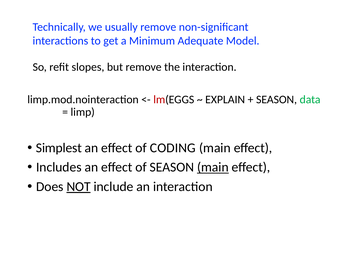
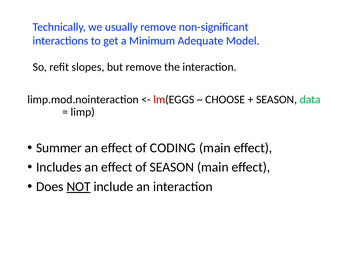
EXPLAIN: EXPLAIN -> CHOOSE (225, 100)
Simplest: Simplest -> Summer (59, 148)
main underline: present -> none (213, 167)
